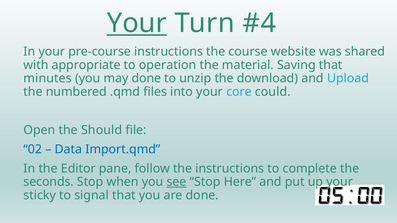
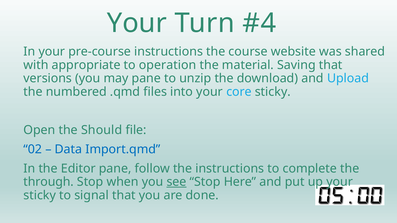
Your underline: present -> none (137, 23)
minutes: minutes -> versions (48, 79)
may done: done -> pane (146, 79)
core could: could -> sticky (273, 92)
seconds: seconds -> through (49, 182)
